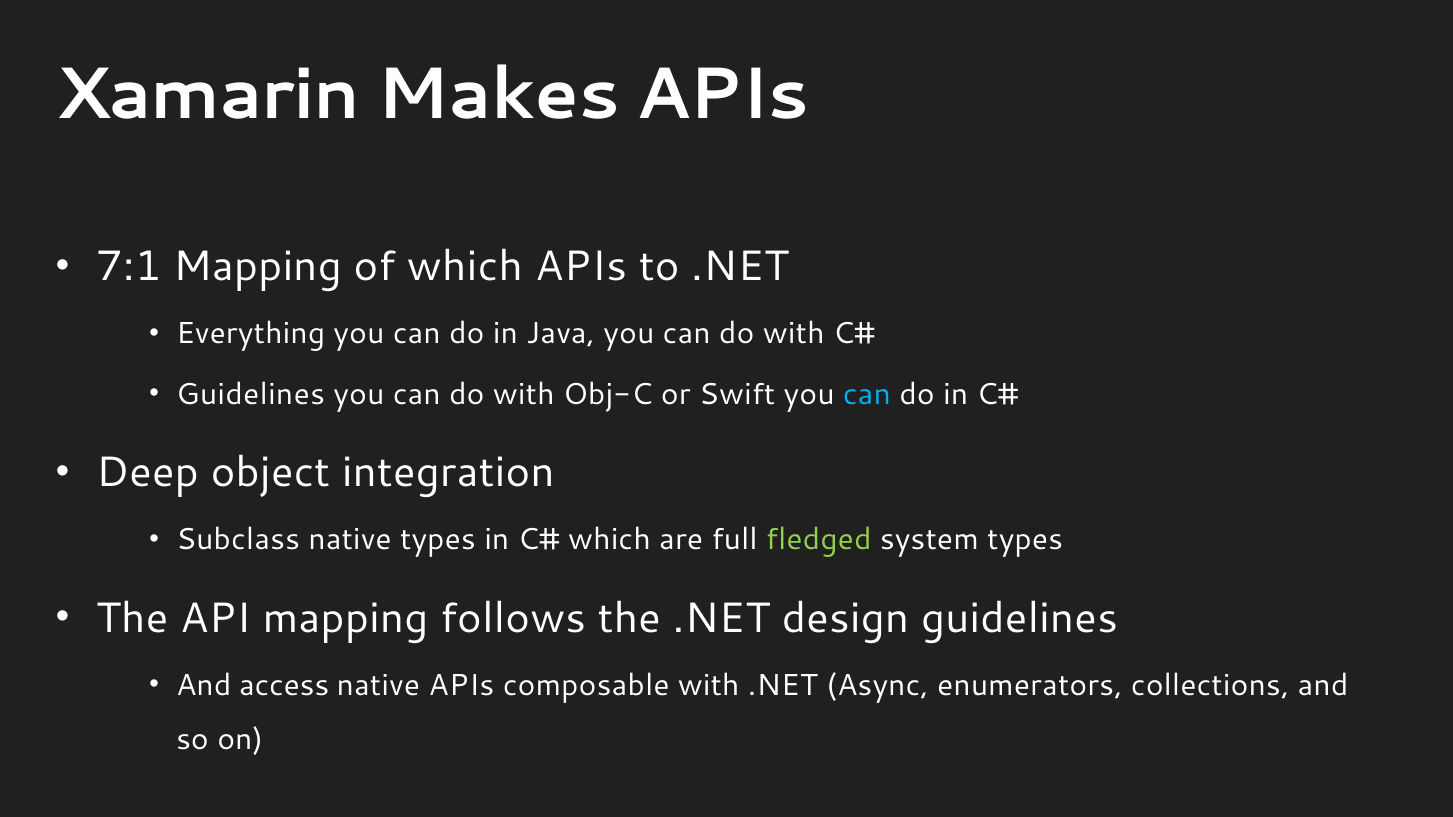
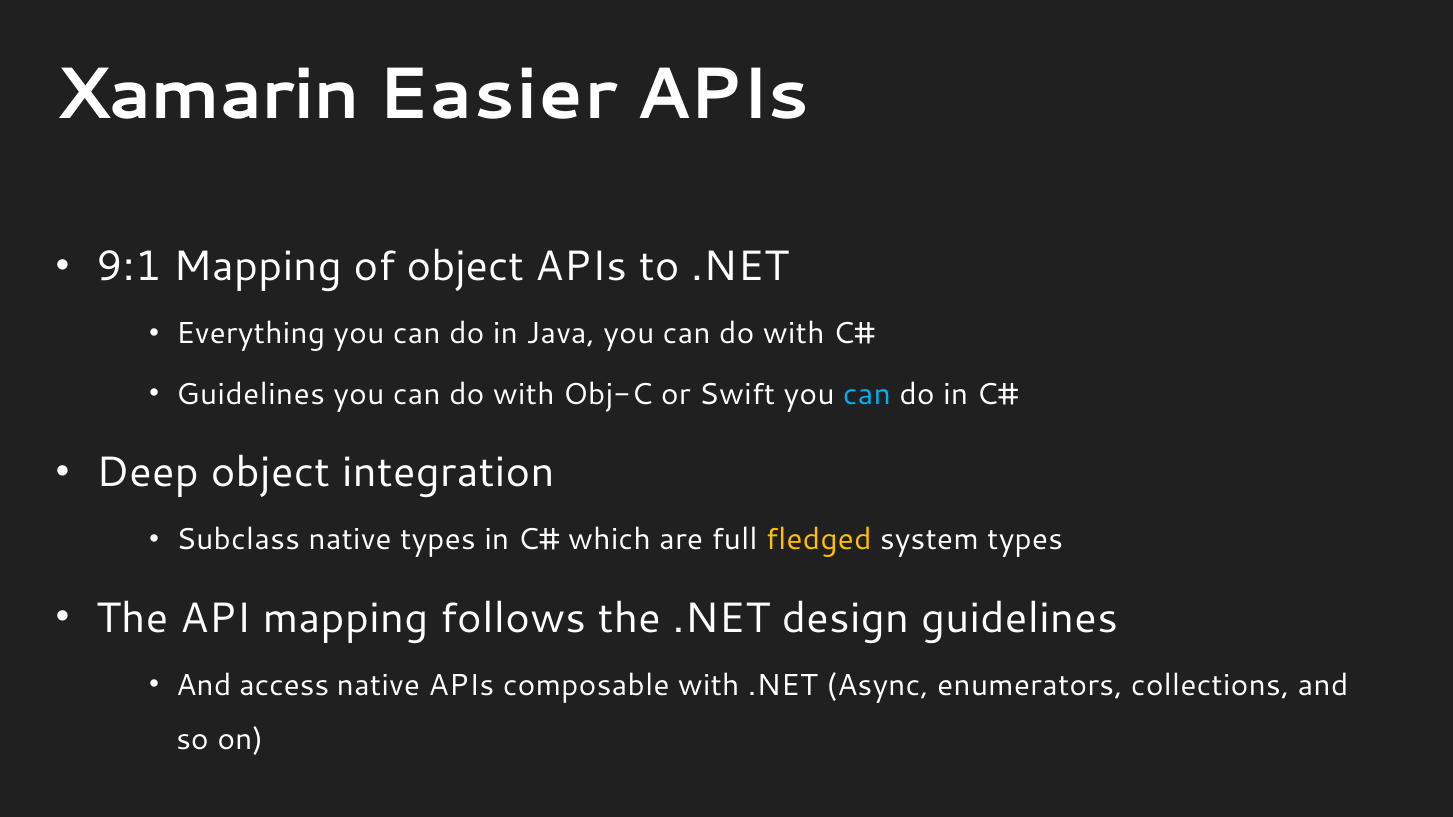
Makes: Makes -> Easier (498, 94)
7:1: 7:1 -> 9:1 (129, 267)
of which: which -> object (465, 267)
fledged colour: light green -> yellow (819, 540)
